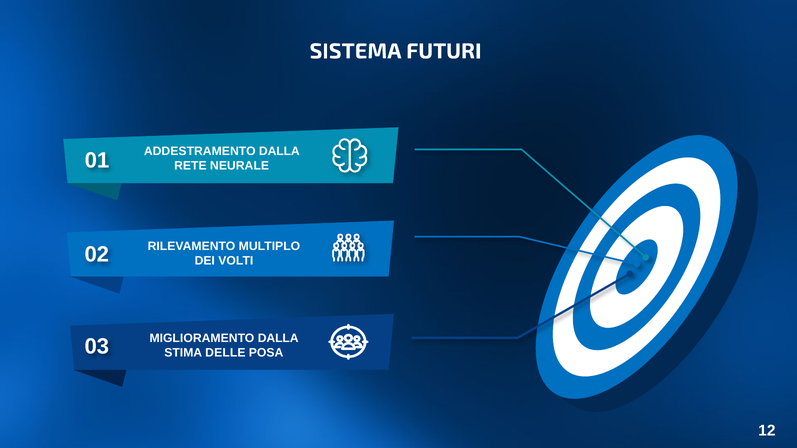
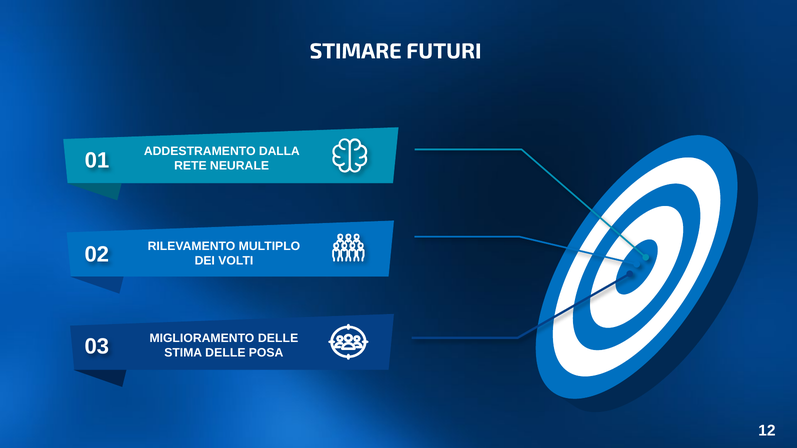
SISTEMA: SISTEMA -> STIMARE (356, 51)
MIGLIORAMENTO DALLA: DALLA -> DELLE (278, 339)
